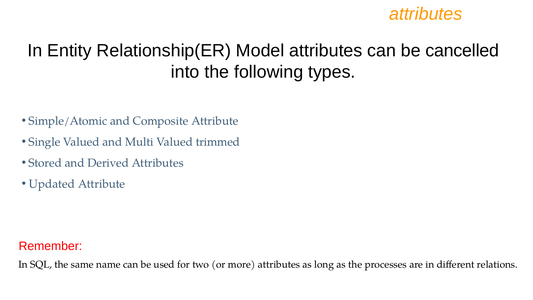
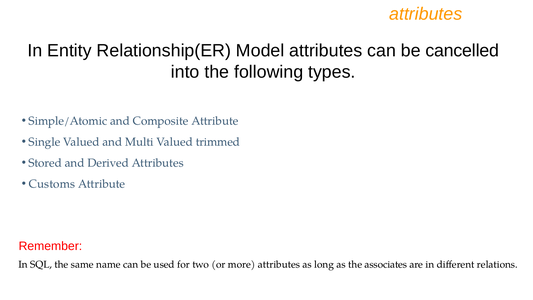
Updated: Updated -> Customs (52, 184)
processes: processes -> associates (386, 264)
